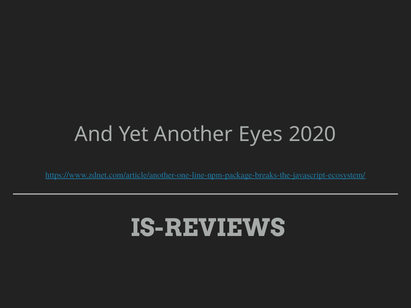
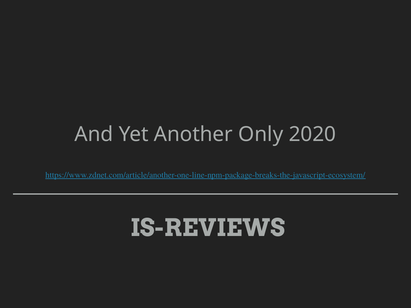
Eyes: Eyes -> Only (261, 135)
